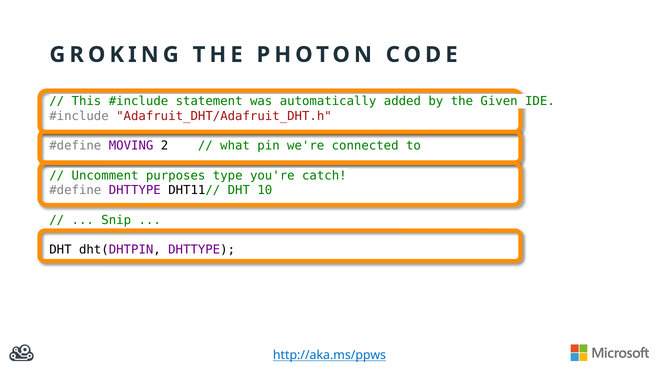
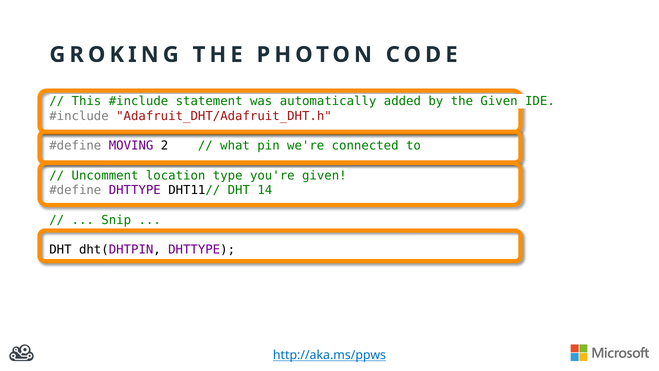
purposes: purposes -> location (176, 175)
you're catch: catch -> given (324, 175)
10: 10 -> 14 (265, 190)
